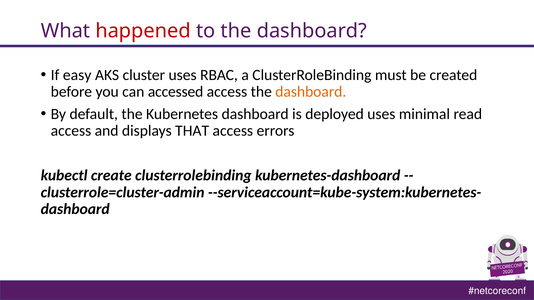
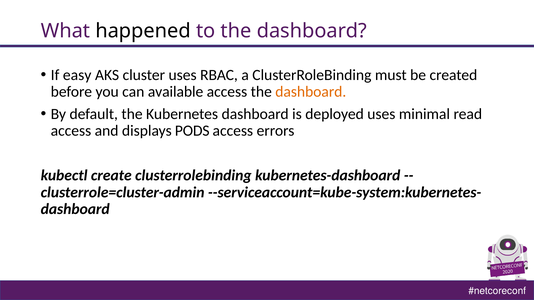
happened colour: red -> black (143, 31)
accessed: accessed -> available (176, 92)
THAT: THAT -> PODS (192, 131)
